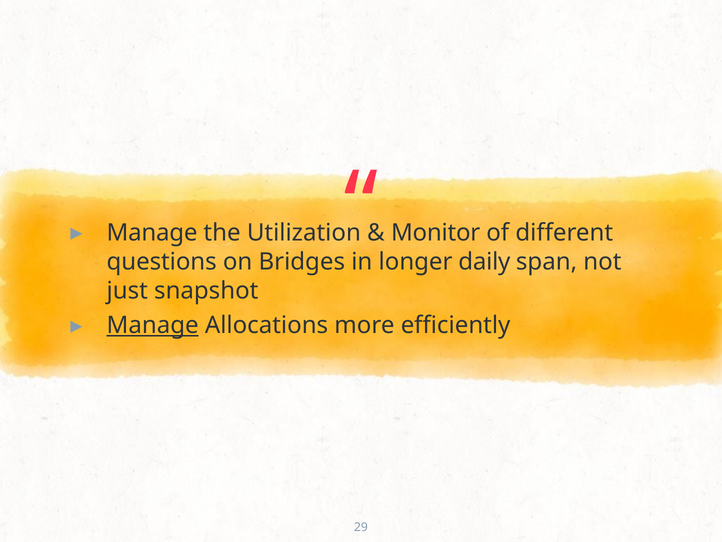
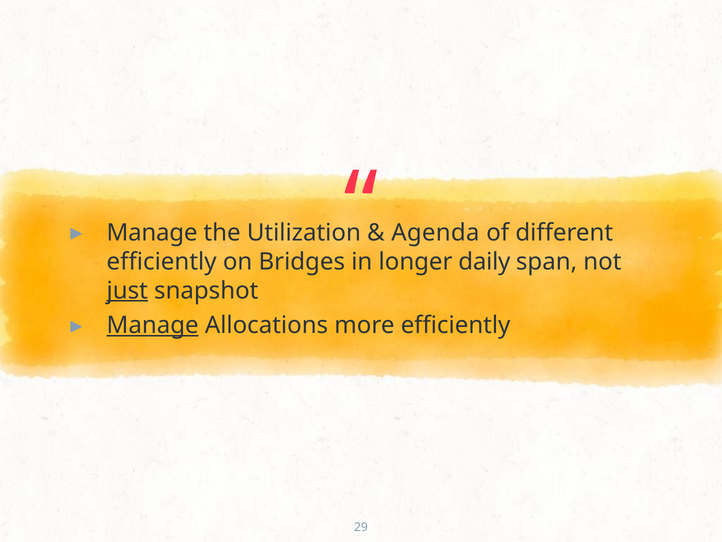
Monitor: Monitor -> Agenda (435, 233)
questions: questions -> efficiently (162, 261)
just underline: none -> present (127, 290)
